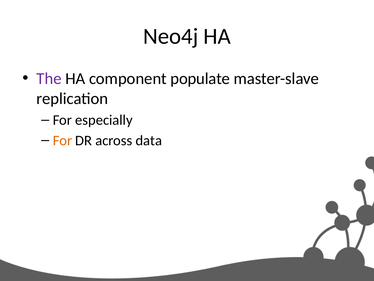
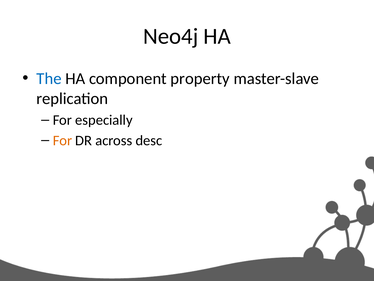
The colour: purple -> blue (49, 78)
populate: populate -> property (200, 78)
data: data -> desc (149, 140)
